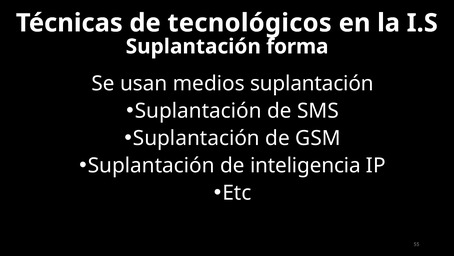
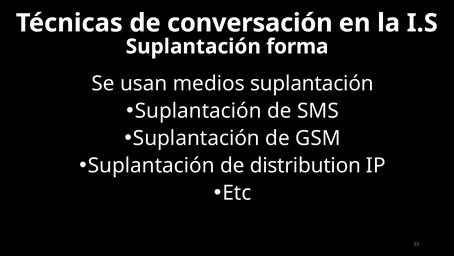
tecnológicos: tecnológicos -> conversación (250, 23)
inteligencia: inteligencia -> distribution (305, 165)
